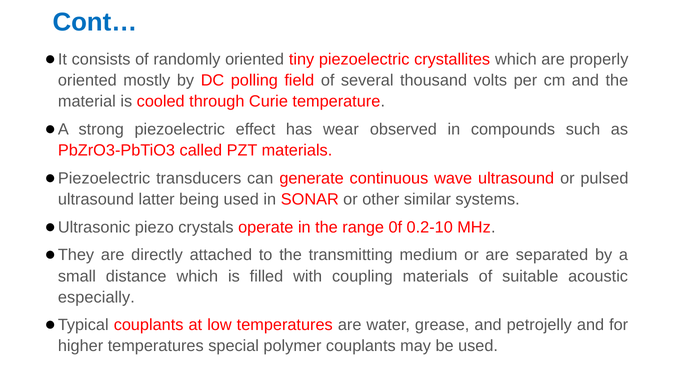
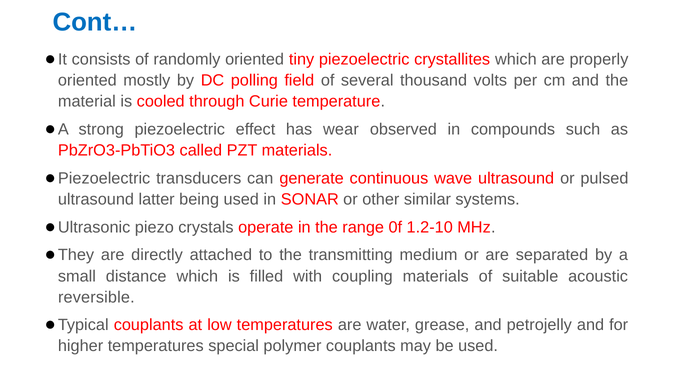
0.2-10: 0.2-10 -> 1.2-10 (430, 228)
especially: especially -> reversible (96, 298)
